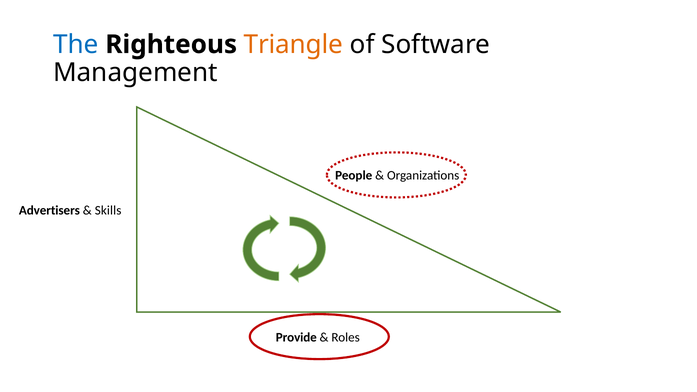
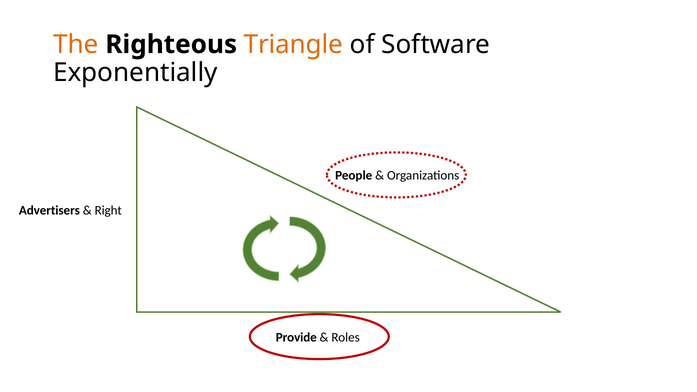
The colour: blue -> orange (76, 44)
Management: Management -> Exponentially (135, 73)
Skills: Skills -> Right (108, 210)
